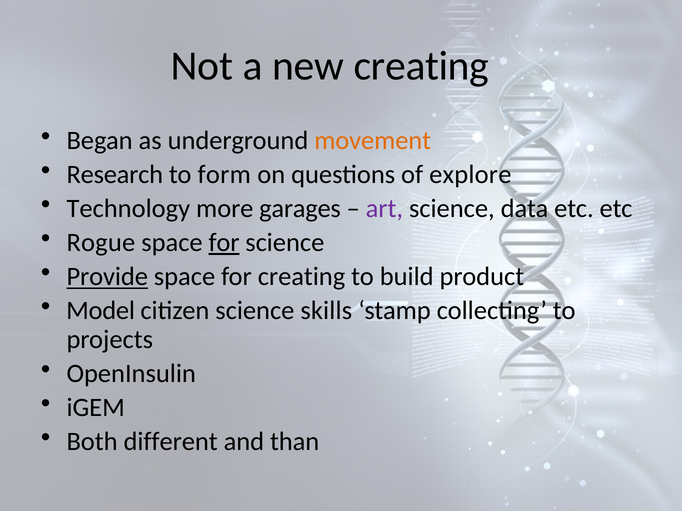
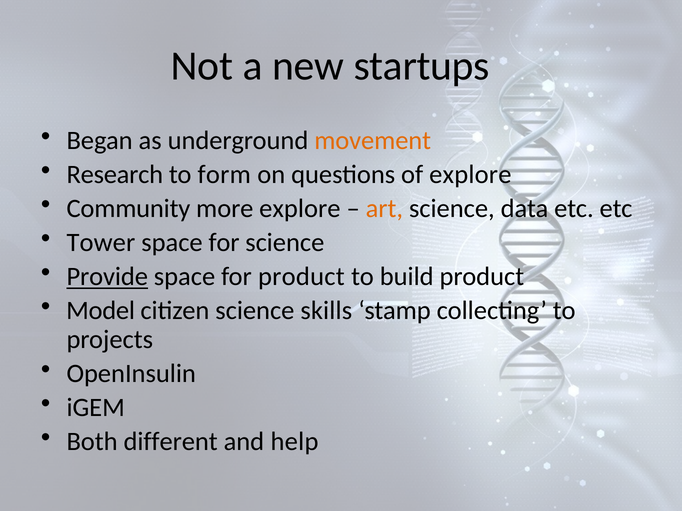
new creating: creating -> startups (421, 66)
Technology: Technology -> Community (128, 209)
more garages: garages -> explore (300, 209)
art colour: purple -> orange (384, 209)
Rogue: Rogue -> Tower (101, 243)
for underline: present -> none (224, 243)
for creating: creating -> product (301, 277)
than: than -> help (295, 442)
